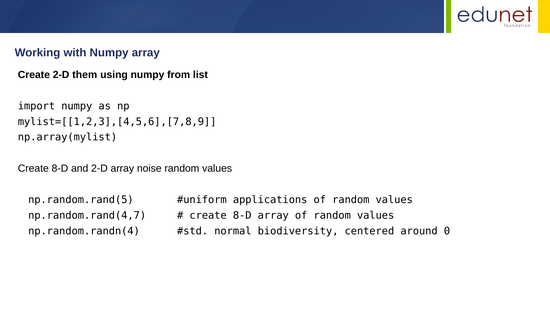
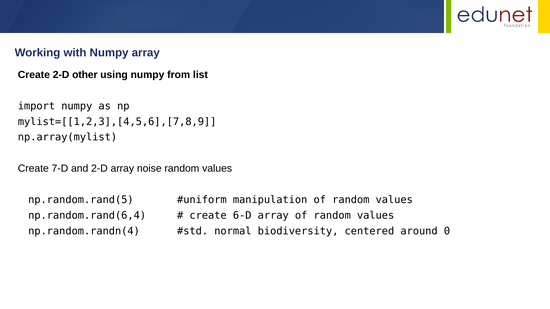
them: them -> other (85, 75)
8-D: 8-D -> 7-D (60, 169)
applications: applications -> manipulation (270, 200)
np.random.rand(4,7: np.random.rand(4,7 -> np.random.rand(6,4 (87, 216)
8-D: 8-D -> 6-D (242, 216)
